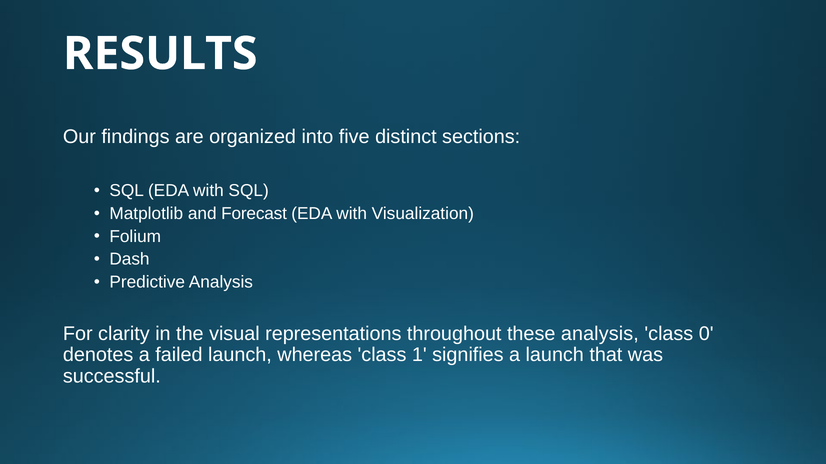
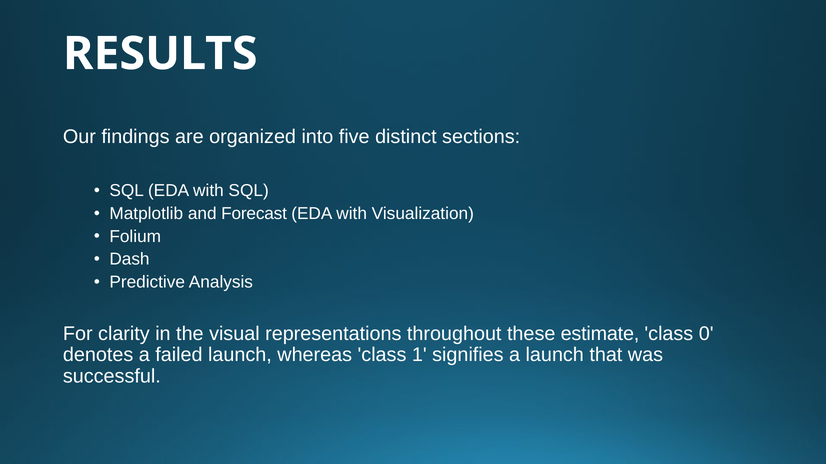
these analysis: analysis -> estimate (600, 334)
